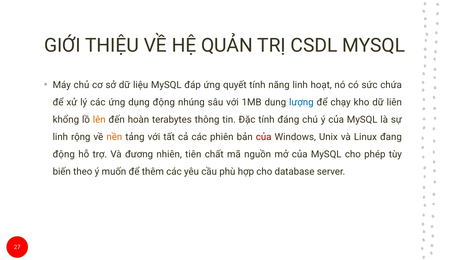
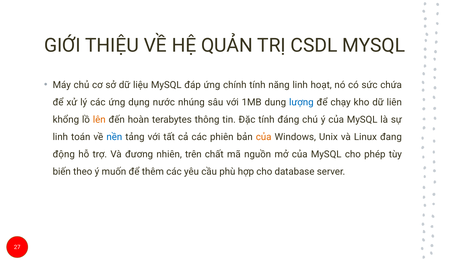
quyết: quyết -> chính (235, 85)
dụng động: động -> nước (164, 102)
rộng: rộng -> toán (81, 137)
nền colour: orange -> blue (114, 137)
của colour: red -> orange (264, 137)
tiên: tiên -> trên (193, 154)
